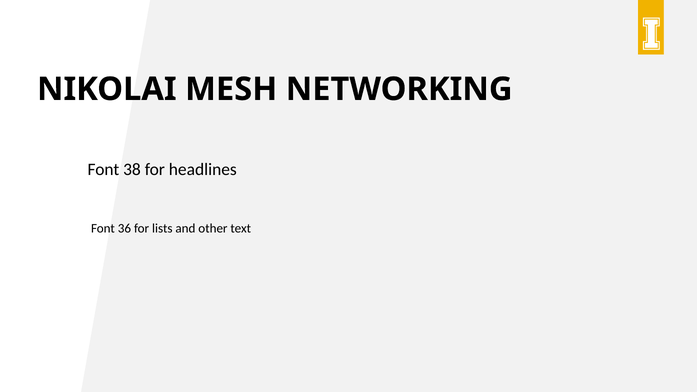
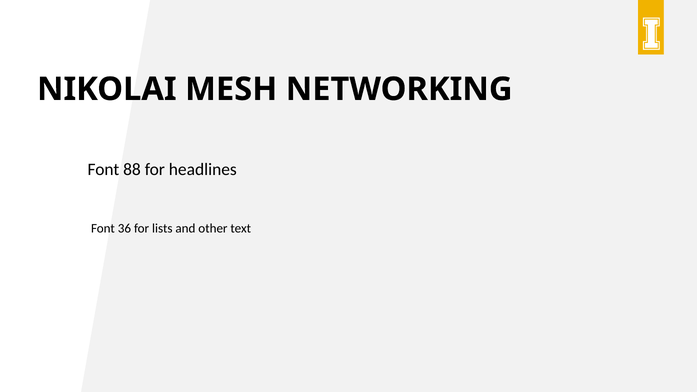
38: 38 -> 88 (132, 170)
